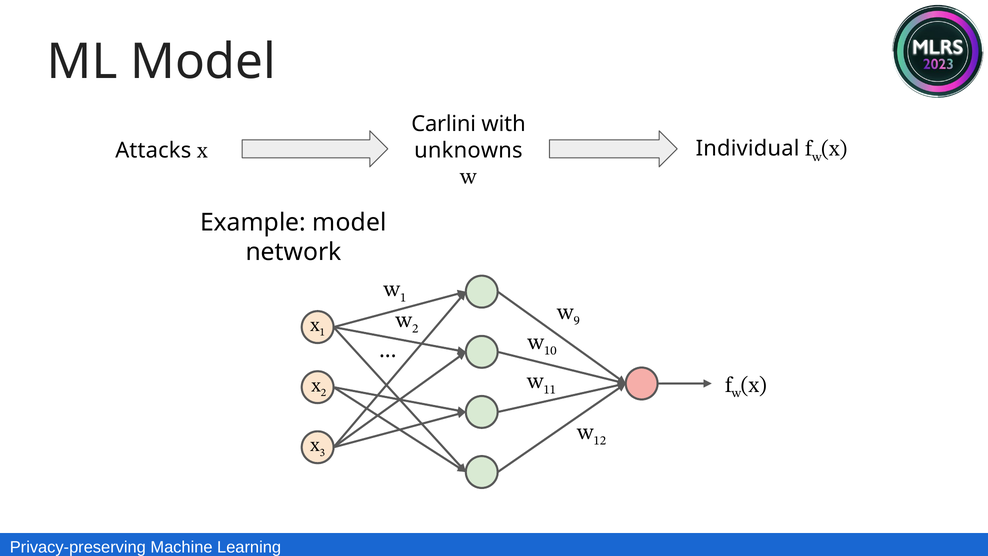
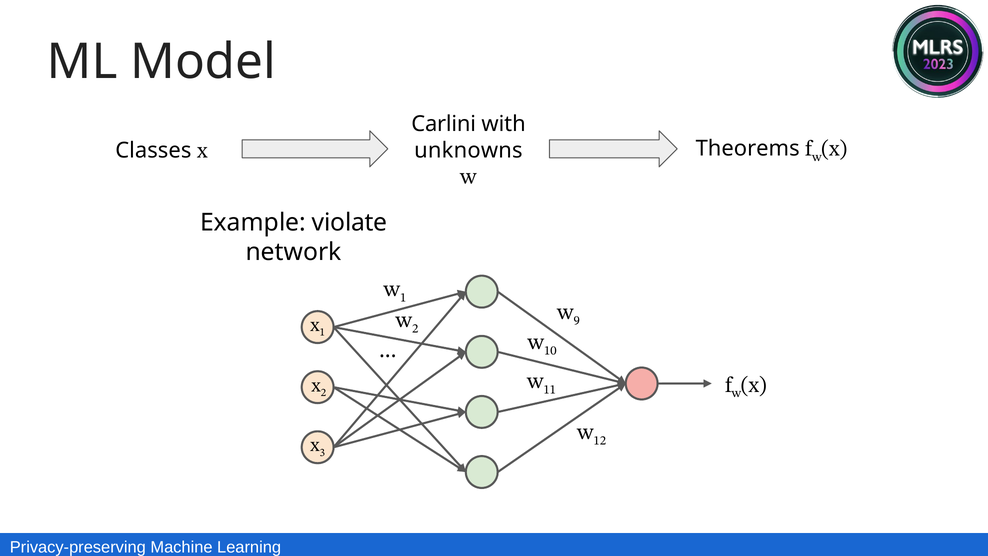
Individual: Individual -> Theorems (748, 148)
Attacks: Attacks -> Classes (153, 150)
Example model: model -> violate (350, 222)
